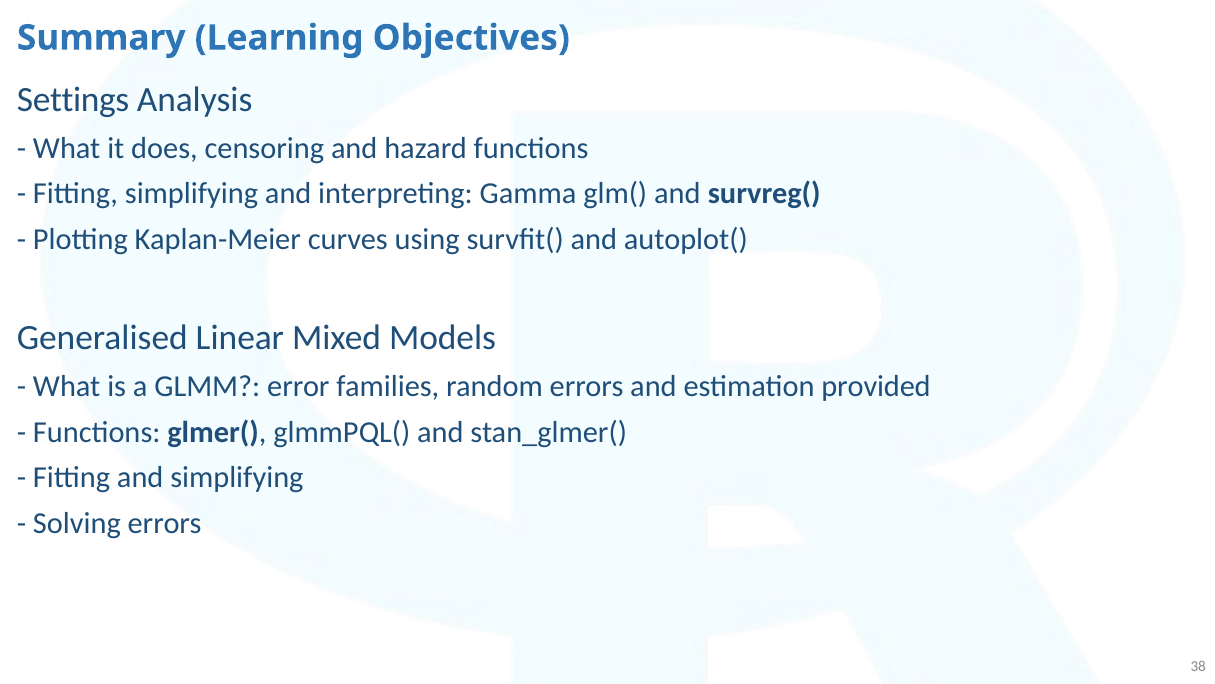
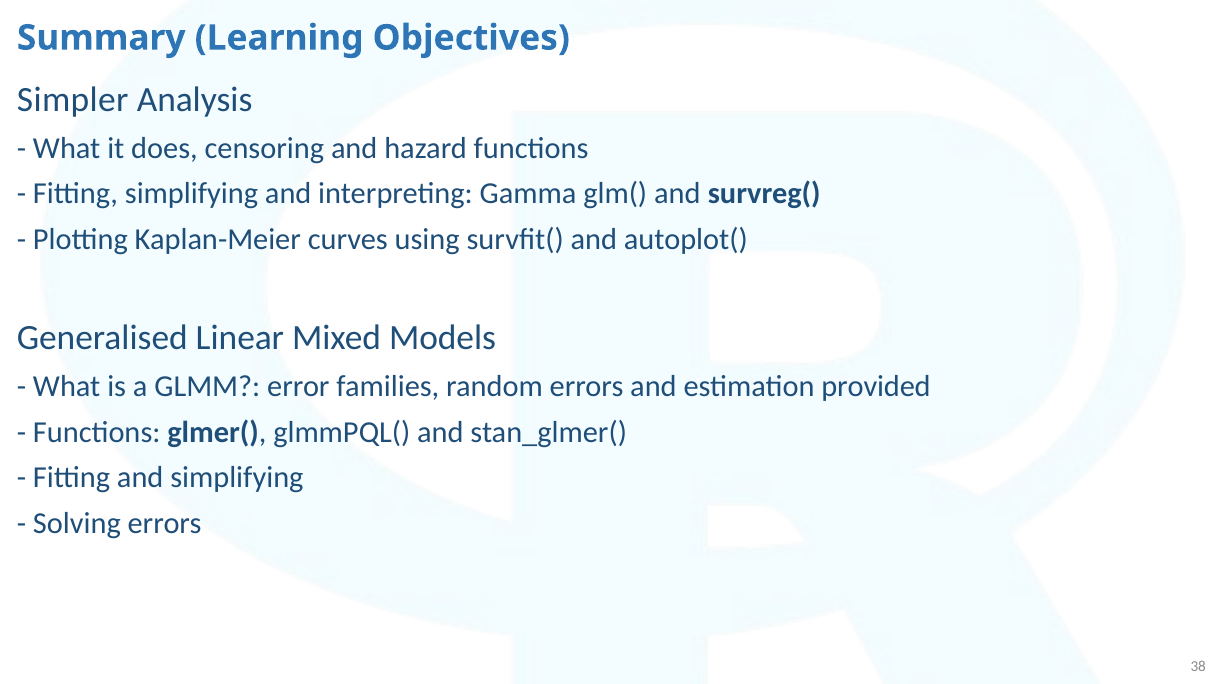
Settings: Settings -> Simpler (73, 100)
